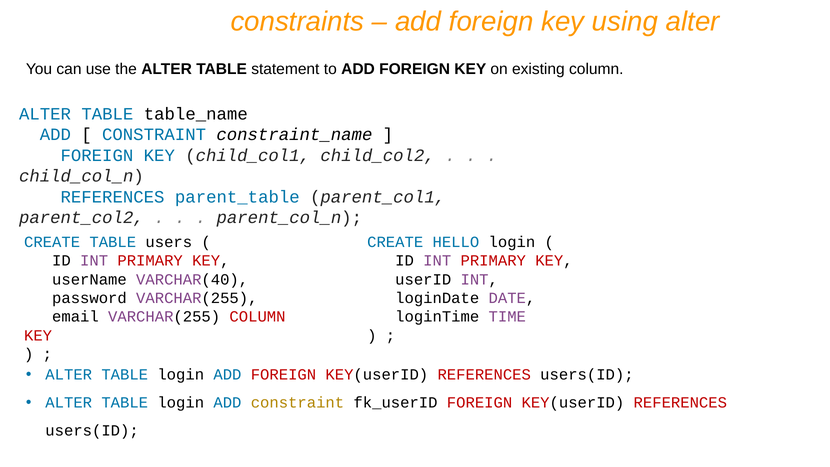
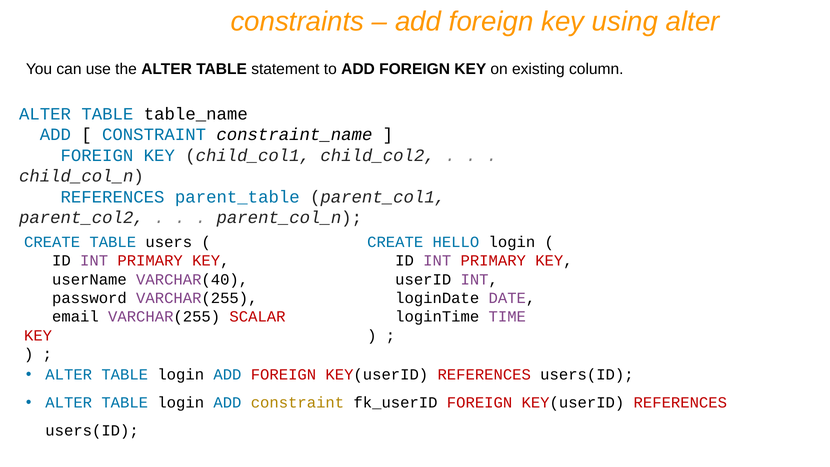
VARCHAR(255 COLUMN: COLUMN -> SCALAR (258, 317)
